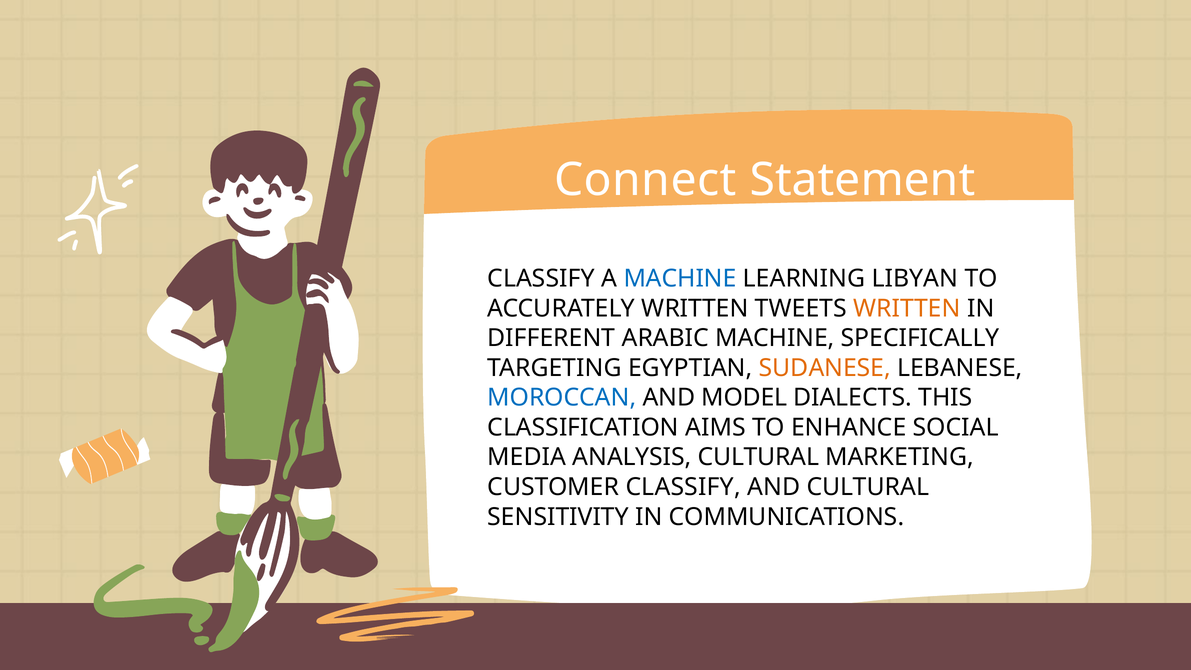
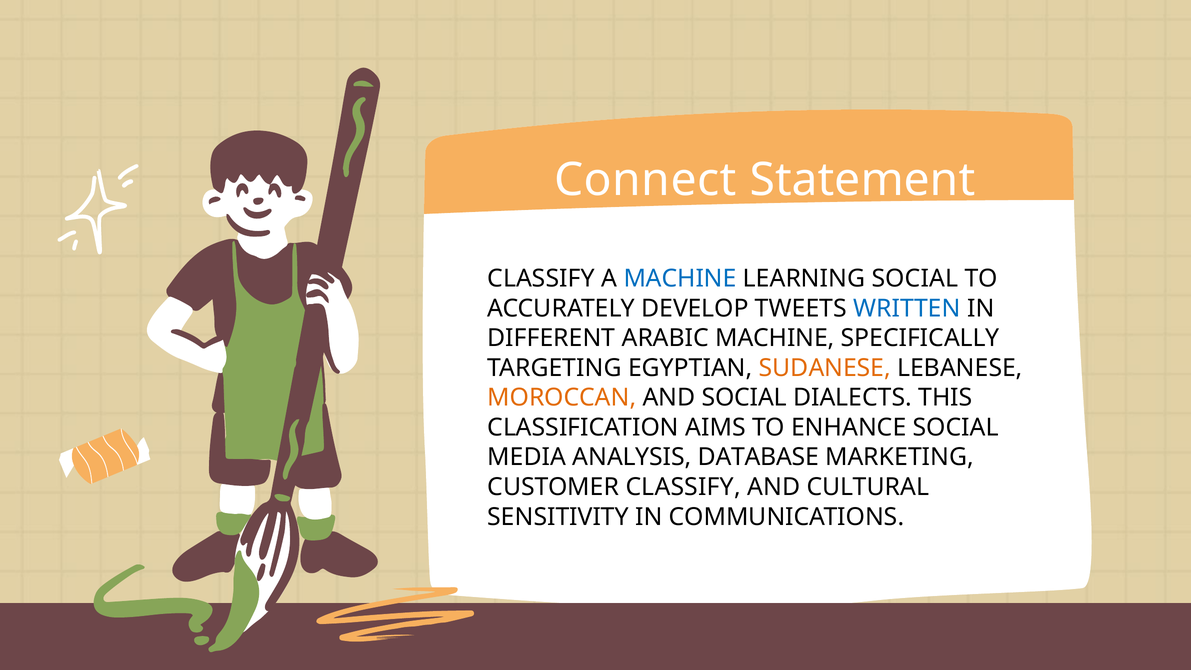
LEARNING LIBYAN: LIBYAN -> SOCIAL (915, 279)
ACCURATELY WRITTEN: WRITTEN -> DEVELOP (695, 308)
WRITTEN colour: orange -> blue (907, 308)
MOROCCAN colour: blue -> orange (562, 398)
AND MODEL: MODEL -> SOCIAL (744, 398)
ANALYSIS CULTURAL: CULTURAL -> DATABASE (758, 457)
